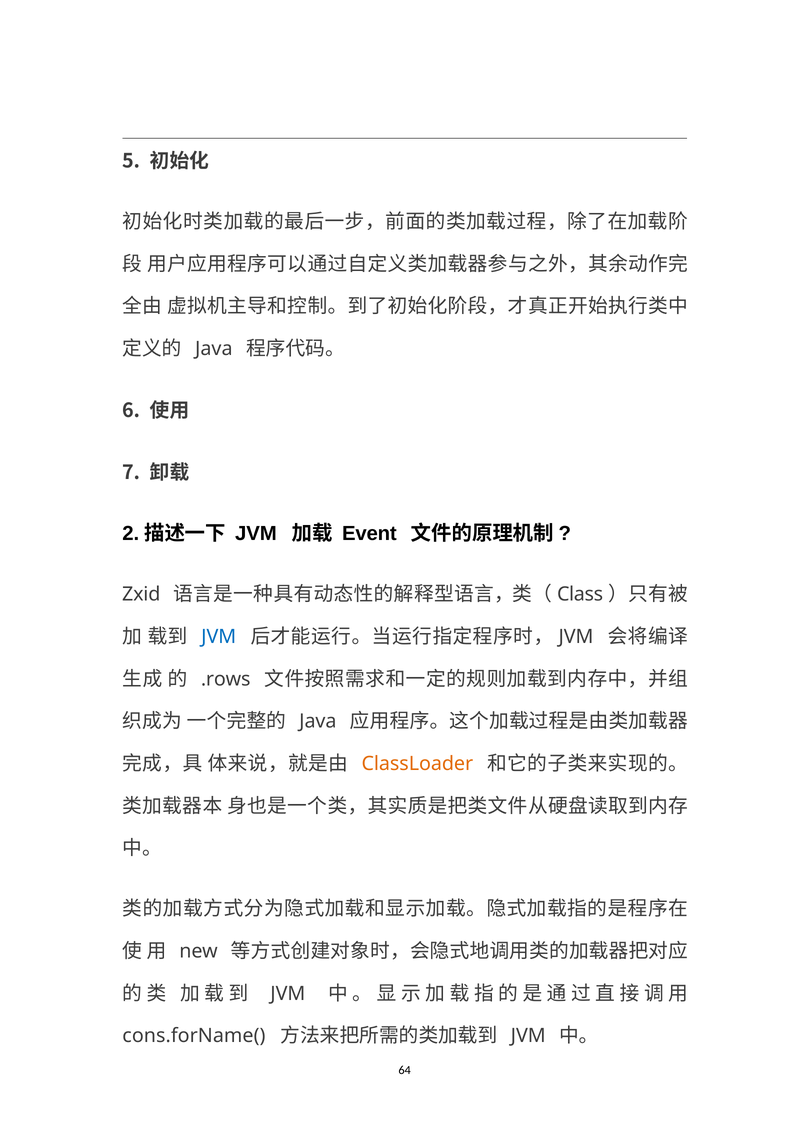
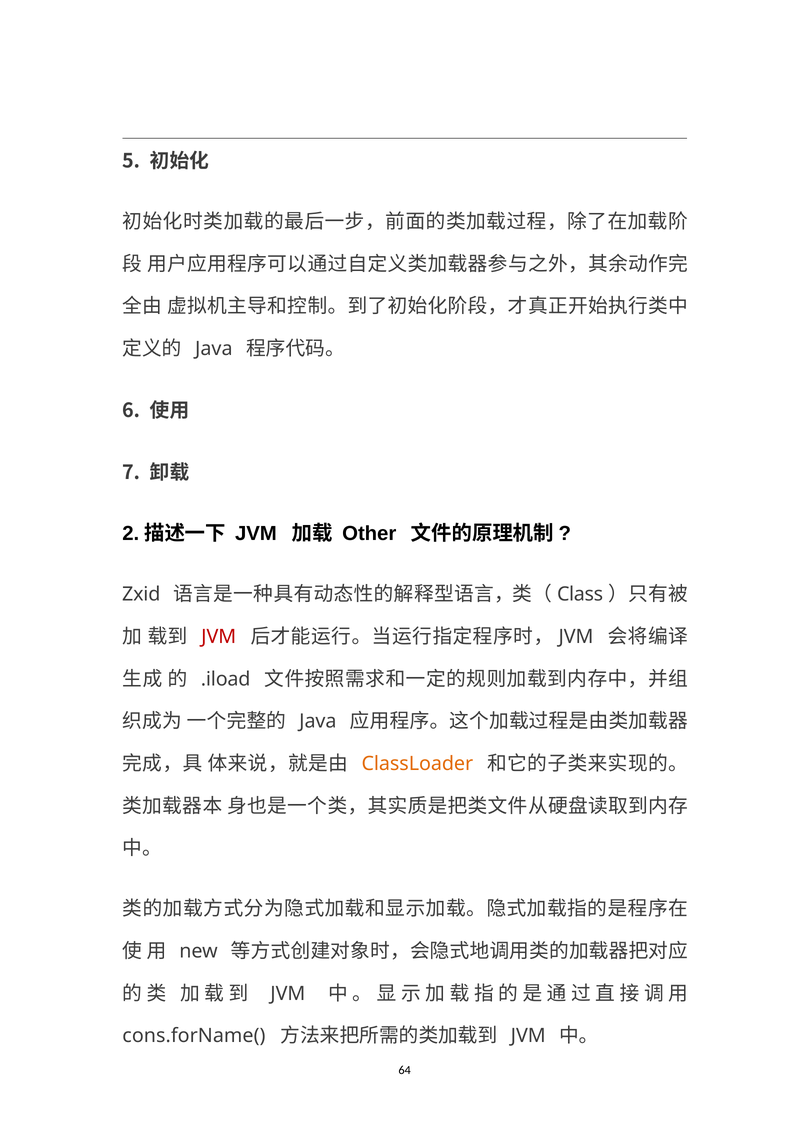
Event: Event -> Other (369, 533)
JVM colour: blue -> red (219, 637)
.rows: .rows -> .iload (226, 679)
